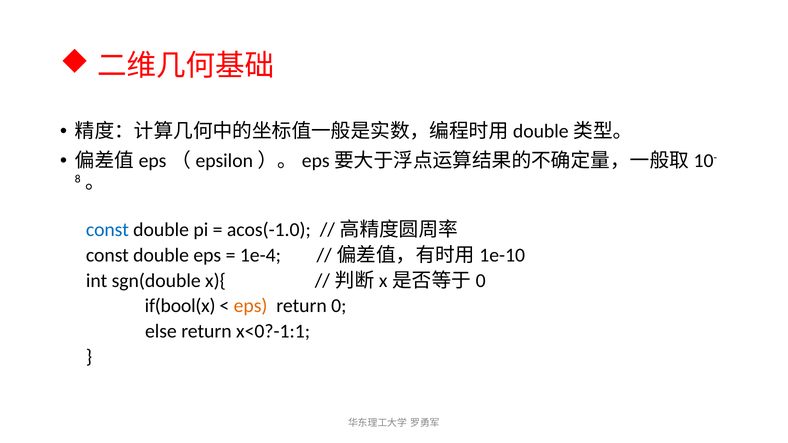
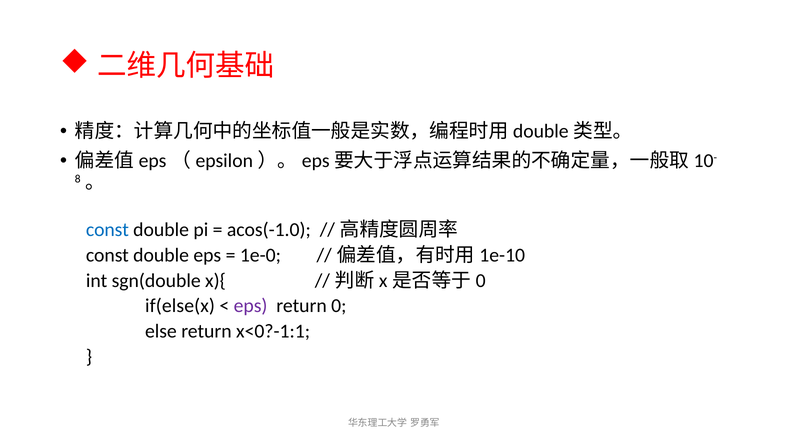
1e-4: 1e-4 -> 1e-0 (260, 255)
if(bool(x: if(bool(x -> if(else(x (180, 306)
eps colour: orange -> purple (251, 306)
